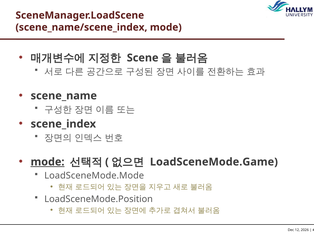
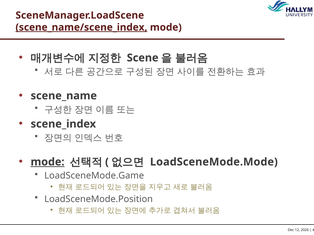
scene_name/scene_index underline: none -> present (81, 27)
LoadSceneMode.Game: LoadSceneMode.Game -> LoadSceneMode.Mode (214, 162)
LoadSceneMode.Mode: LoadSceneMode.Mode -> LoadSceneMode.Game (94, 176)
